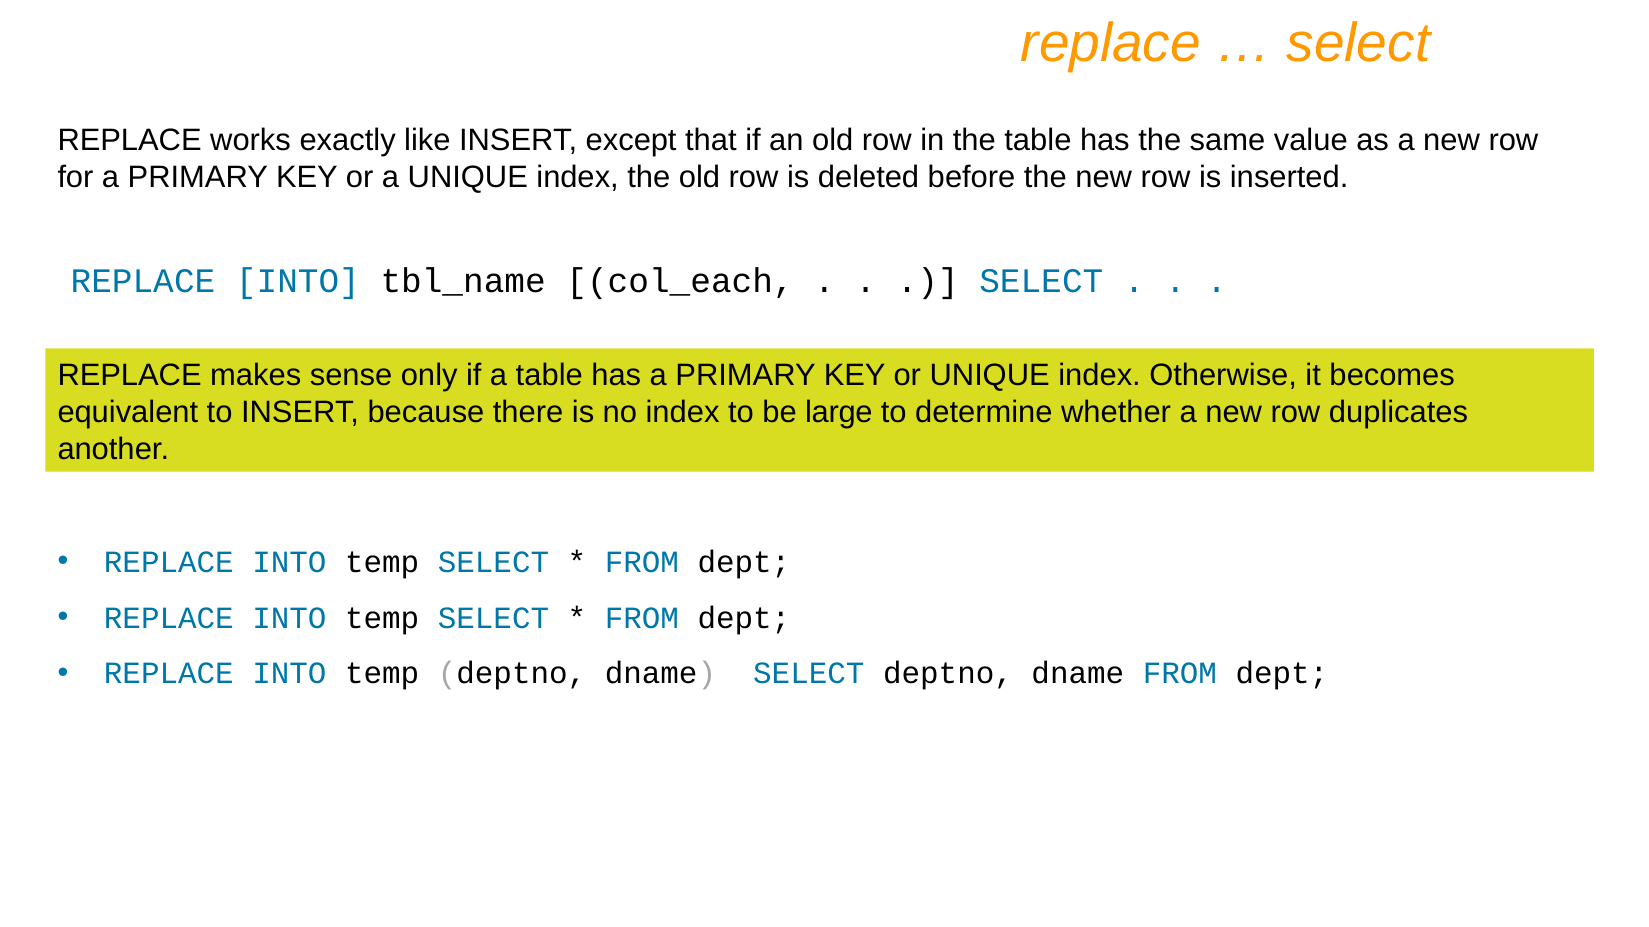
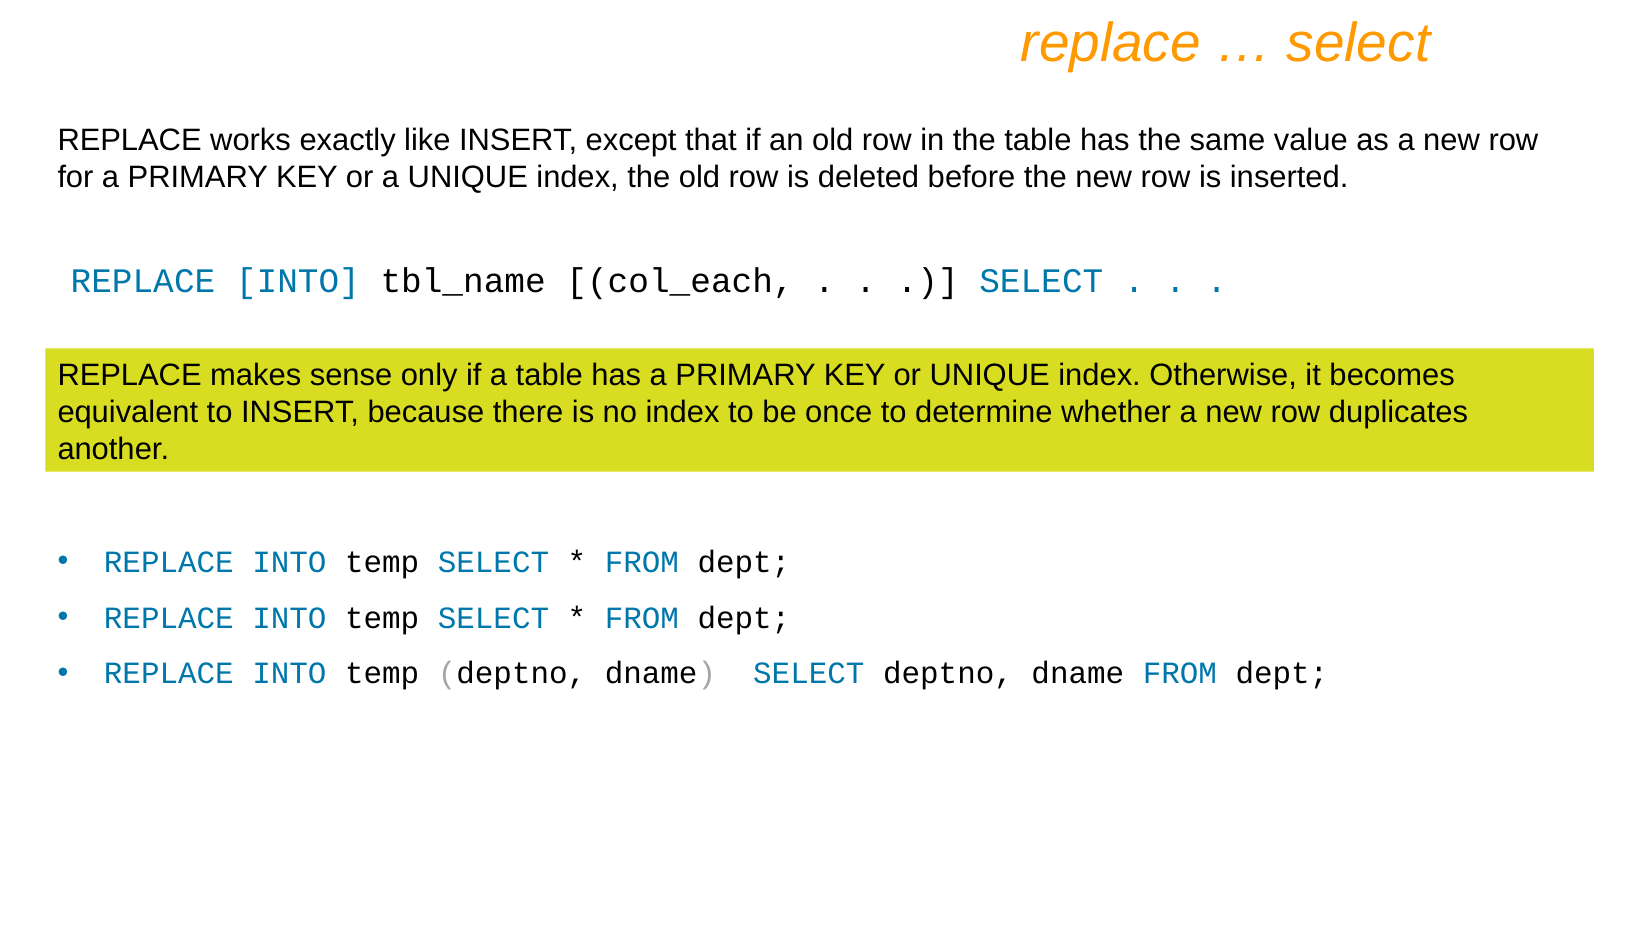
large: large -> once (839, 412)
